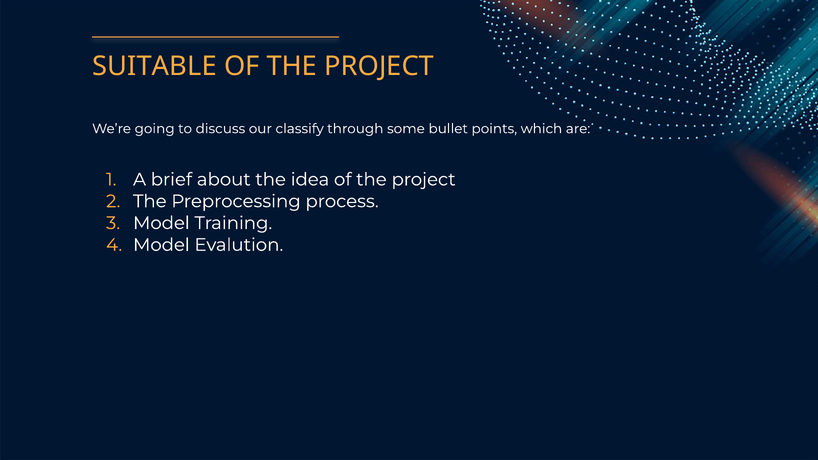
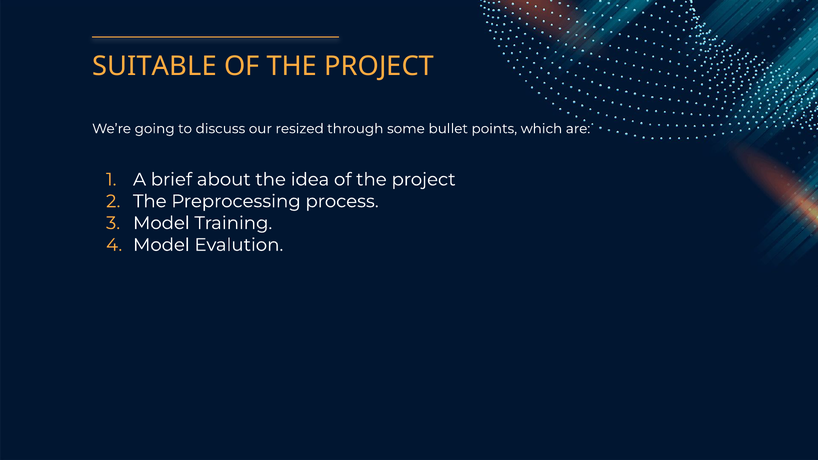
classify: classify -> resized (300, 129)
